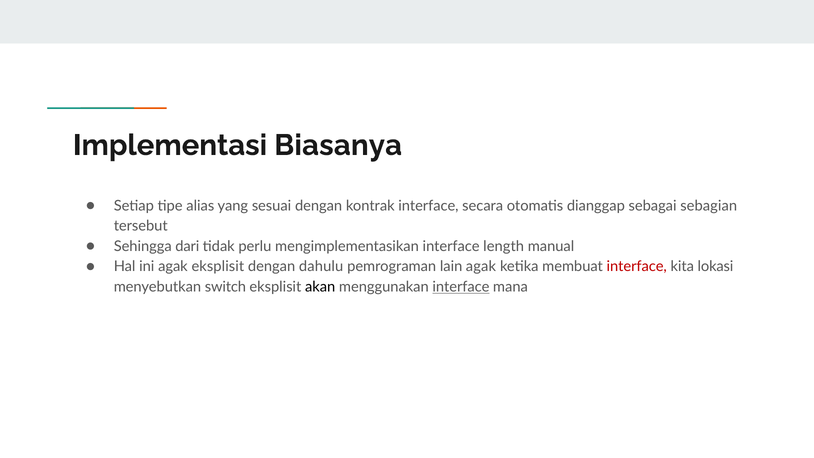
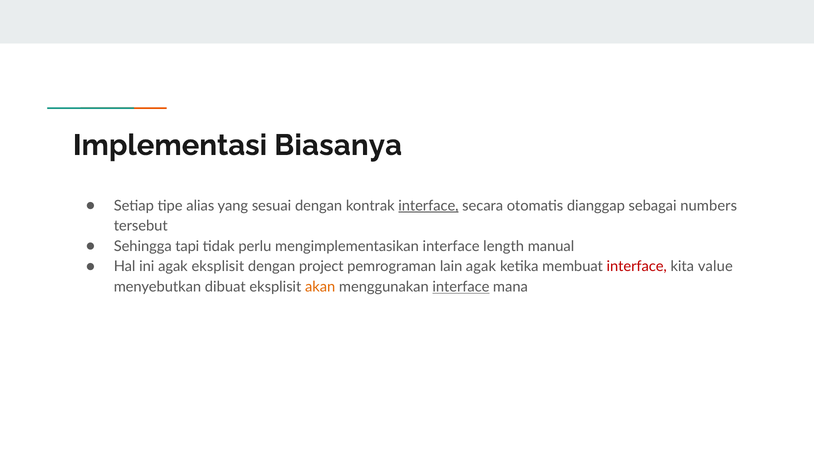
interface underline: none -> present (428, 206)
sebagian: sebagian -> numbers (709, 206)
dari: dari -> tapi (187, 246)
dahulu: dahulu -> project (321, 267)
lokasi: lokasi -> value (715, 267)
switch: switch -> dibuat (225, 287)
akan colour: black -> orange (320, 287)
